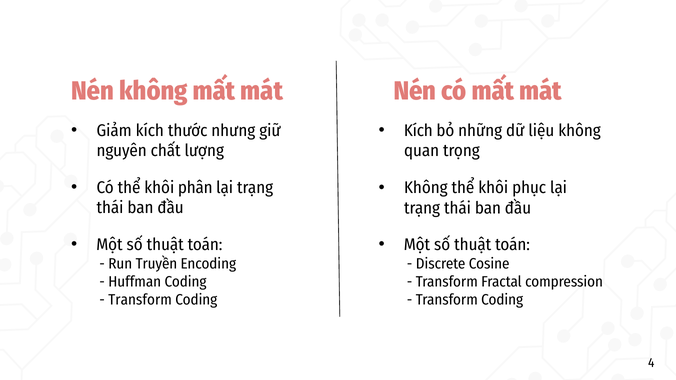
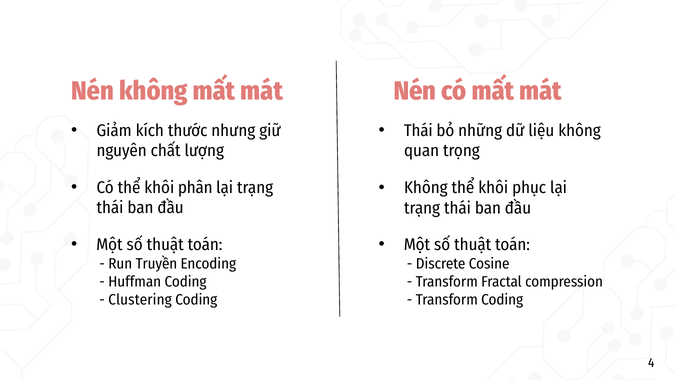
Kích: Kích -> Thái (418, 131)
Transform: Transform -> Clustering (140, 300)
